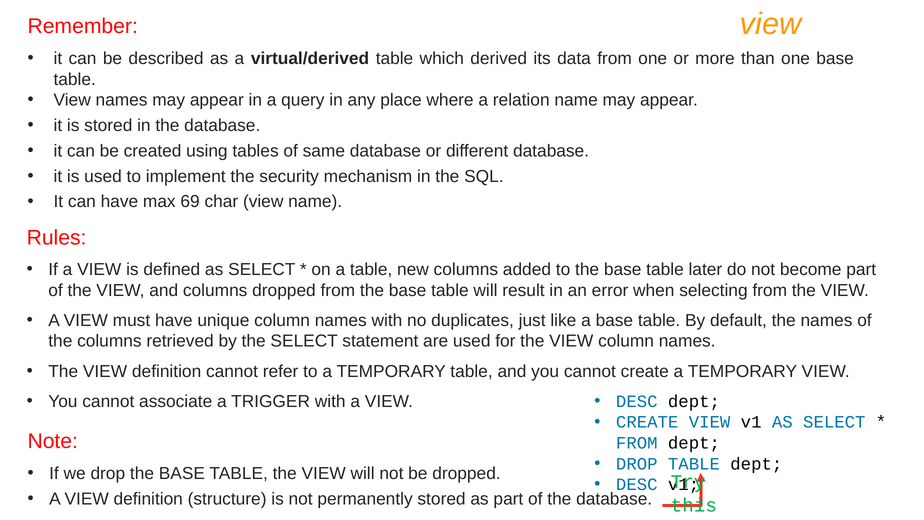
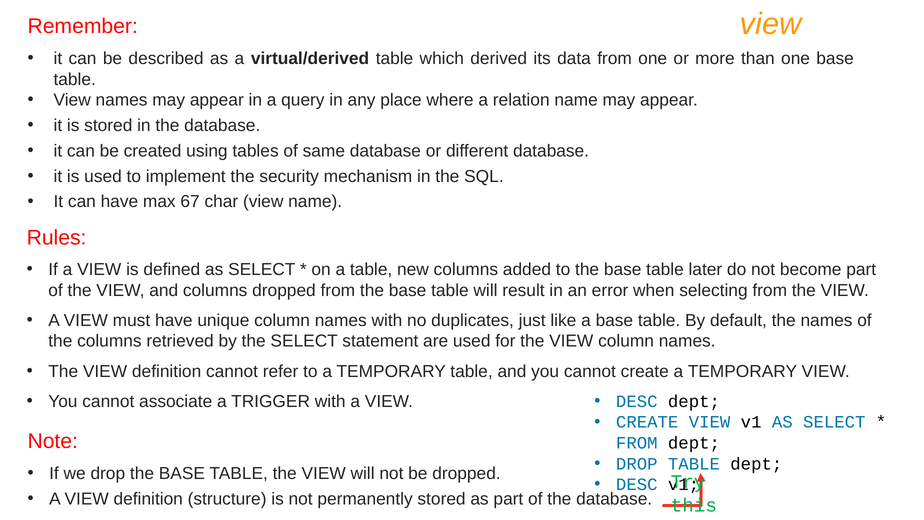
69: 69 -> 67 (190, 202)
